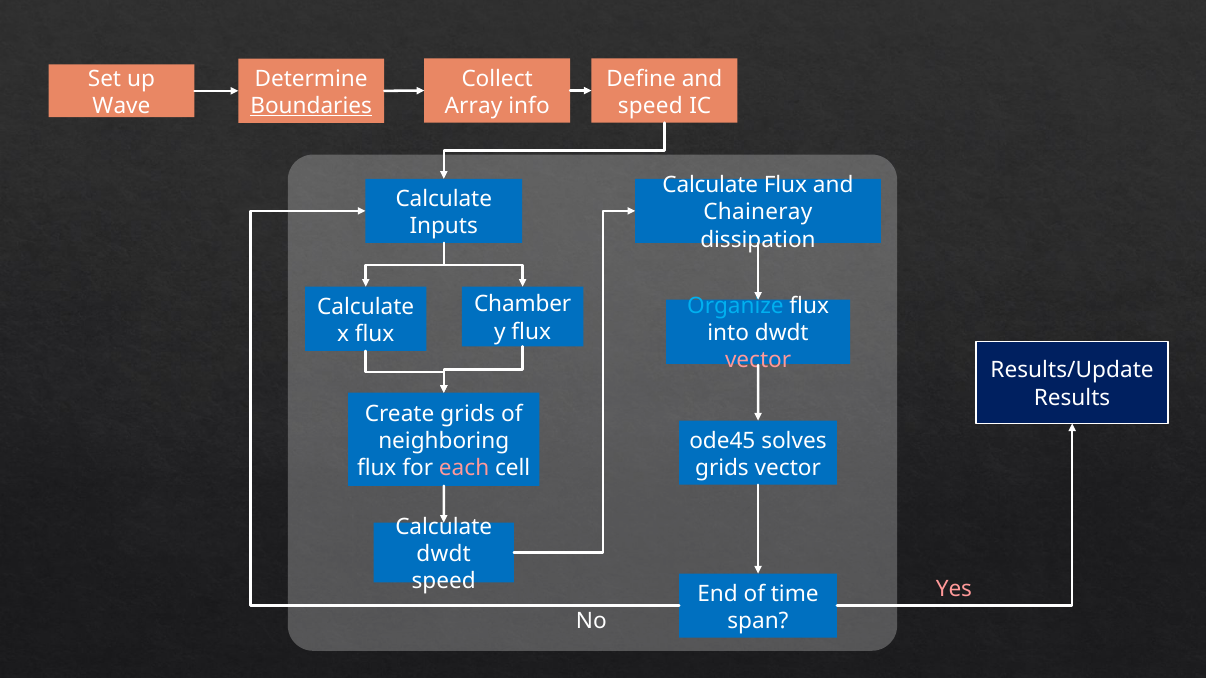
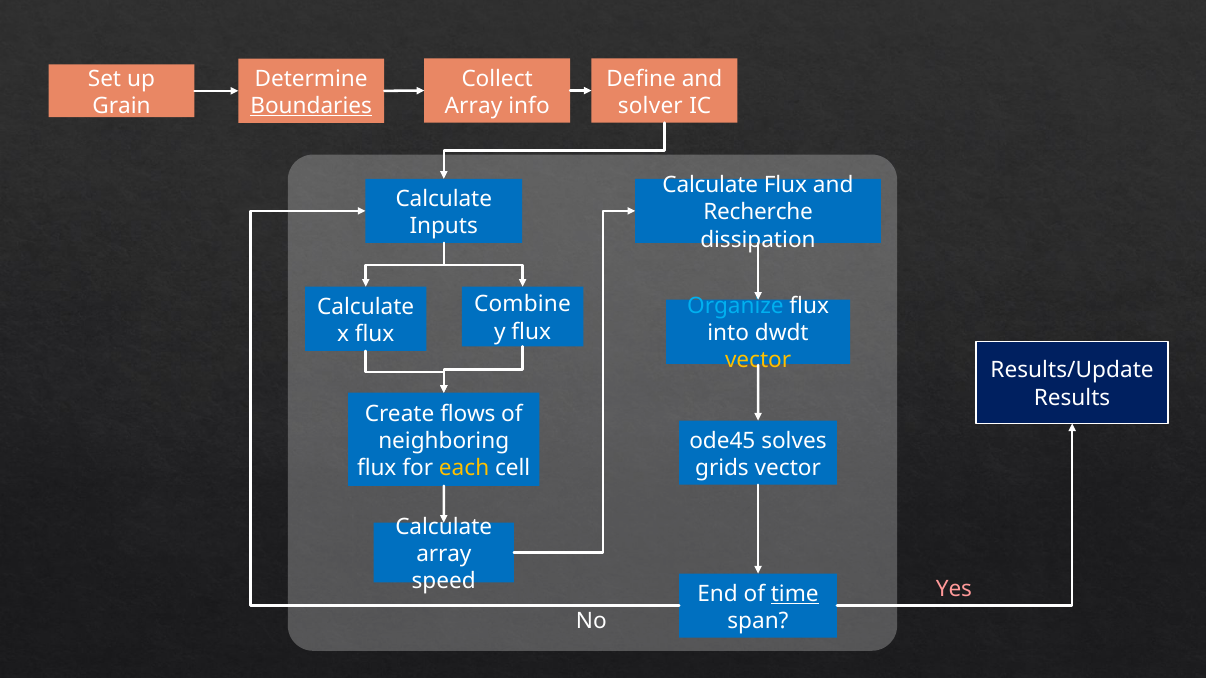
speed: speed -> solver (650, 106)
Wave: Wave -> Grain (121, 106)
Chaineray: Chaineray -> Recherche (758, 213)
Chamber: Chamber -> Combine (522, 305)
vector colour: pink -> yellow (758, 361)
Create grids: grids -> flows (468, 414)
each colour: pink -> yellow (464, 468)
dwdt: dwdt -> array (444, 554)
time underline: none -> present (795, 594)
